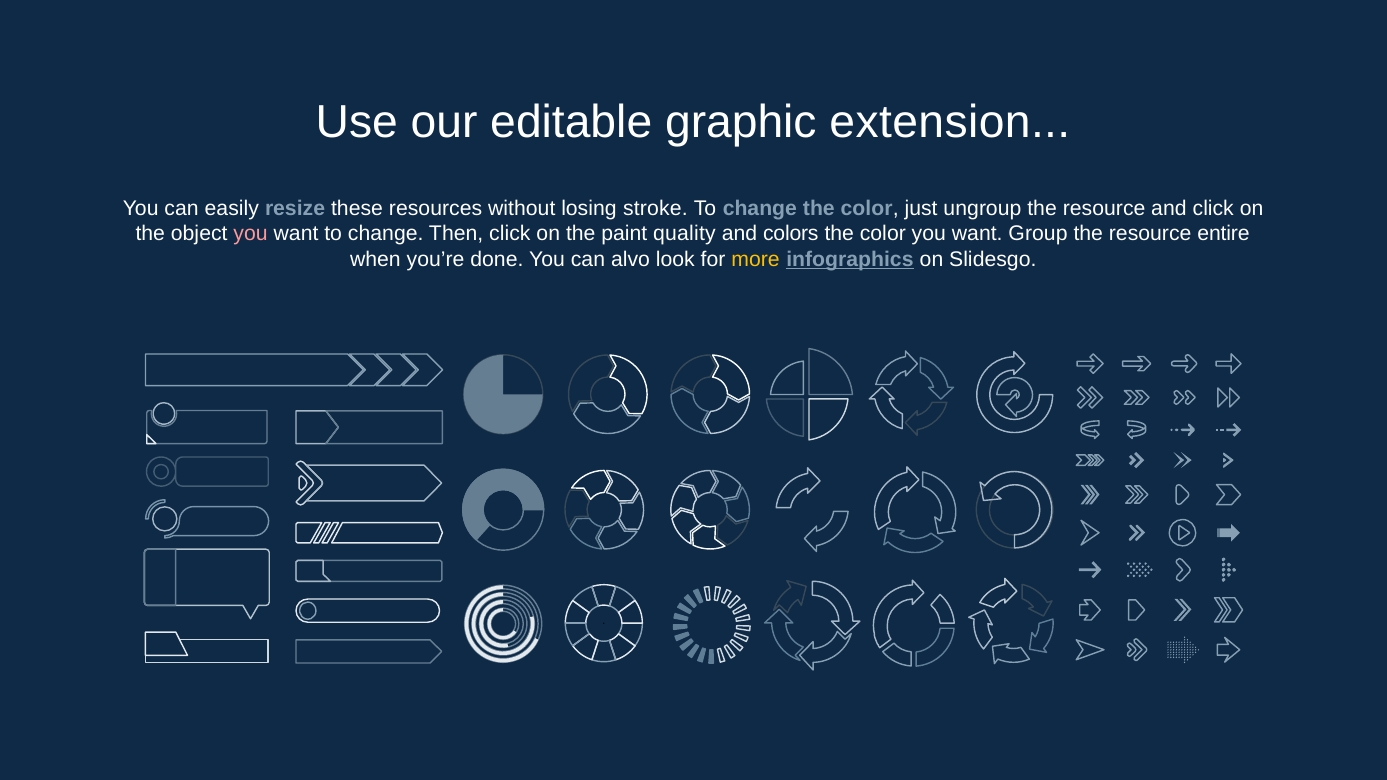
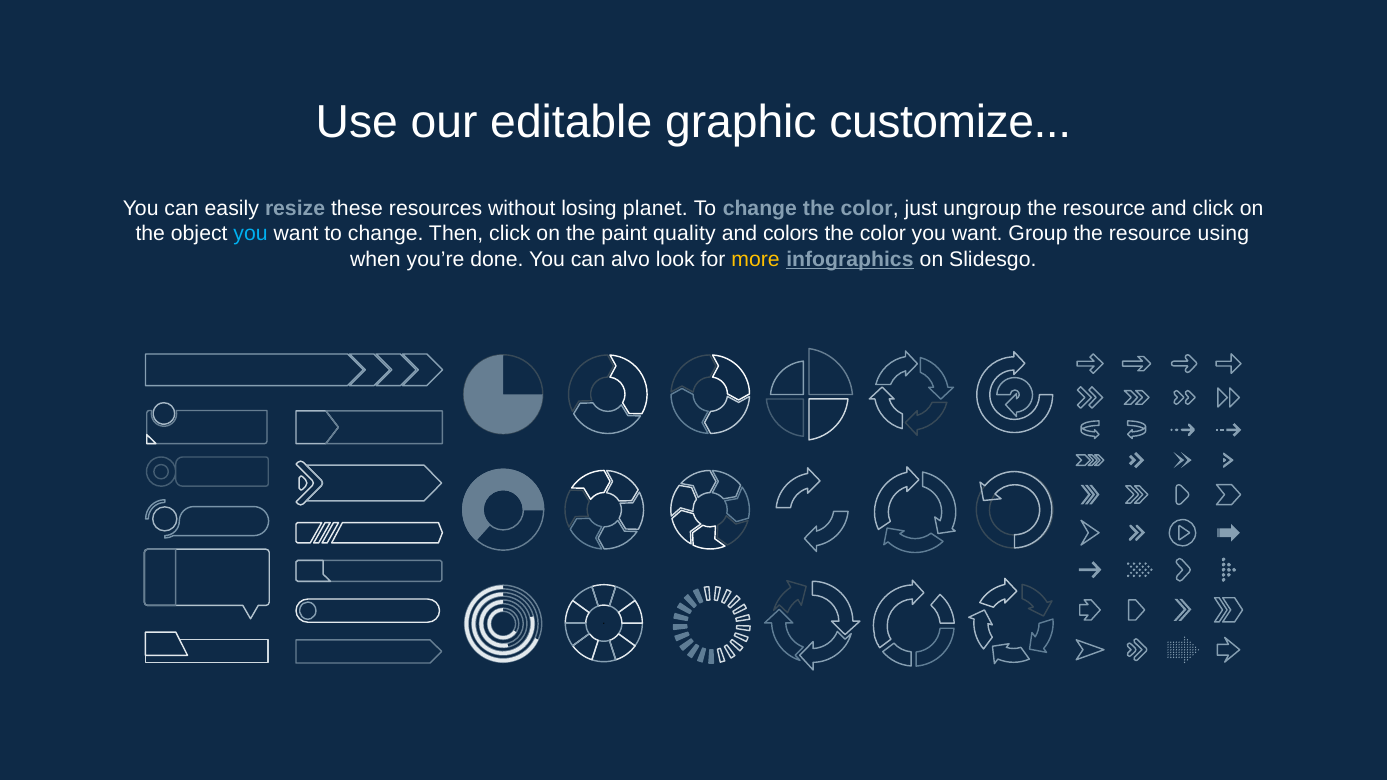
extension: extension -> customize (950, 122)
stroke: stroke -> planet (655, 208)
you colour: pink -> light blue (251, 234)
entire: entire -> using (1223, 234)
